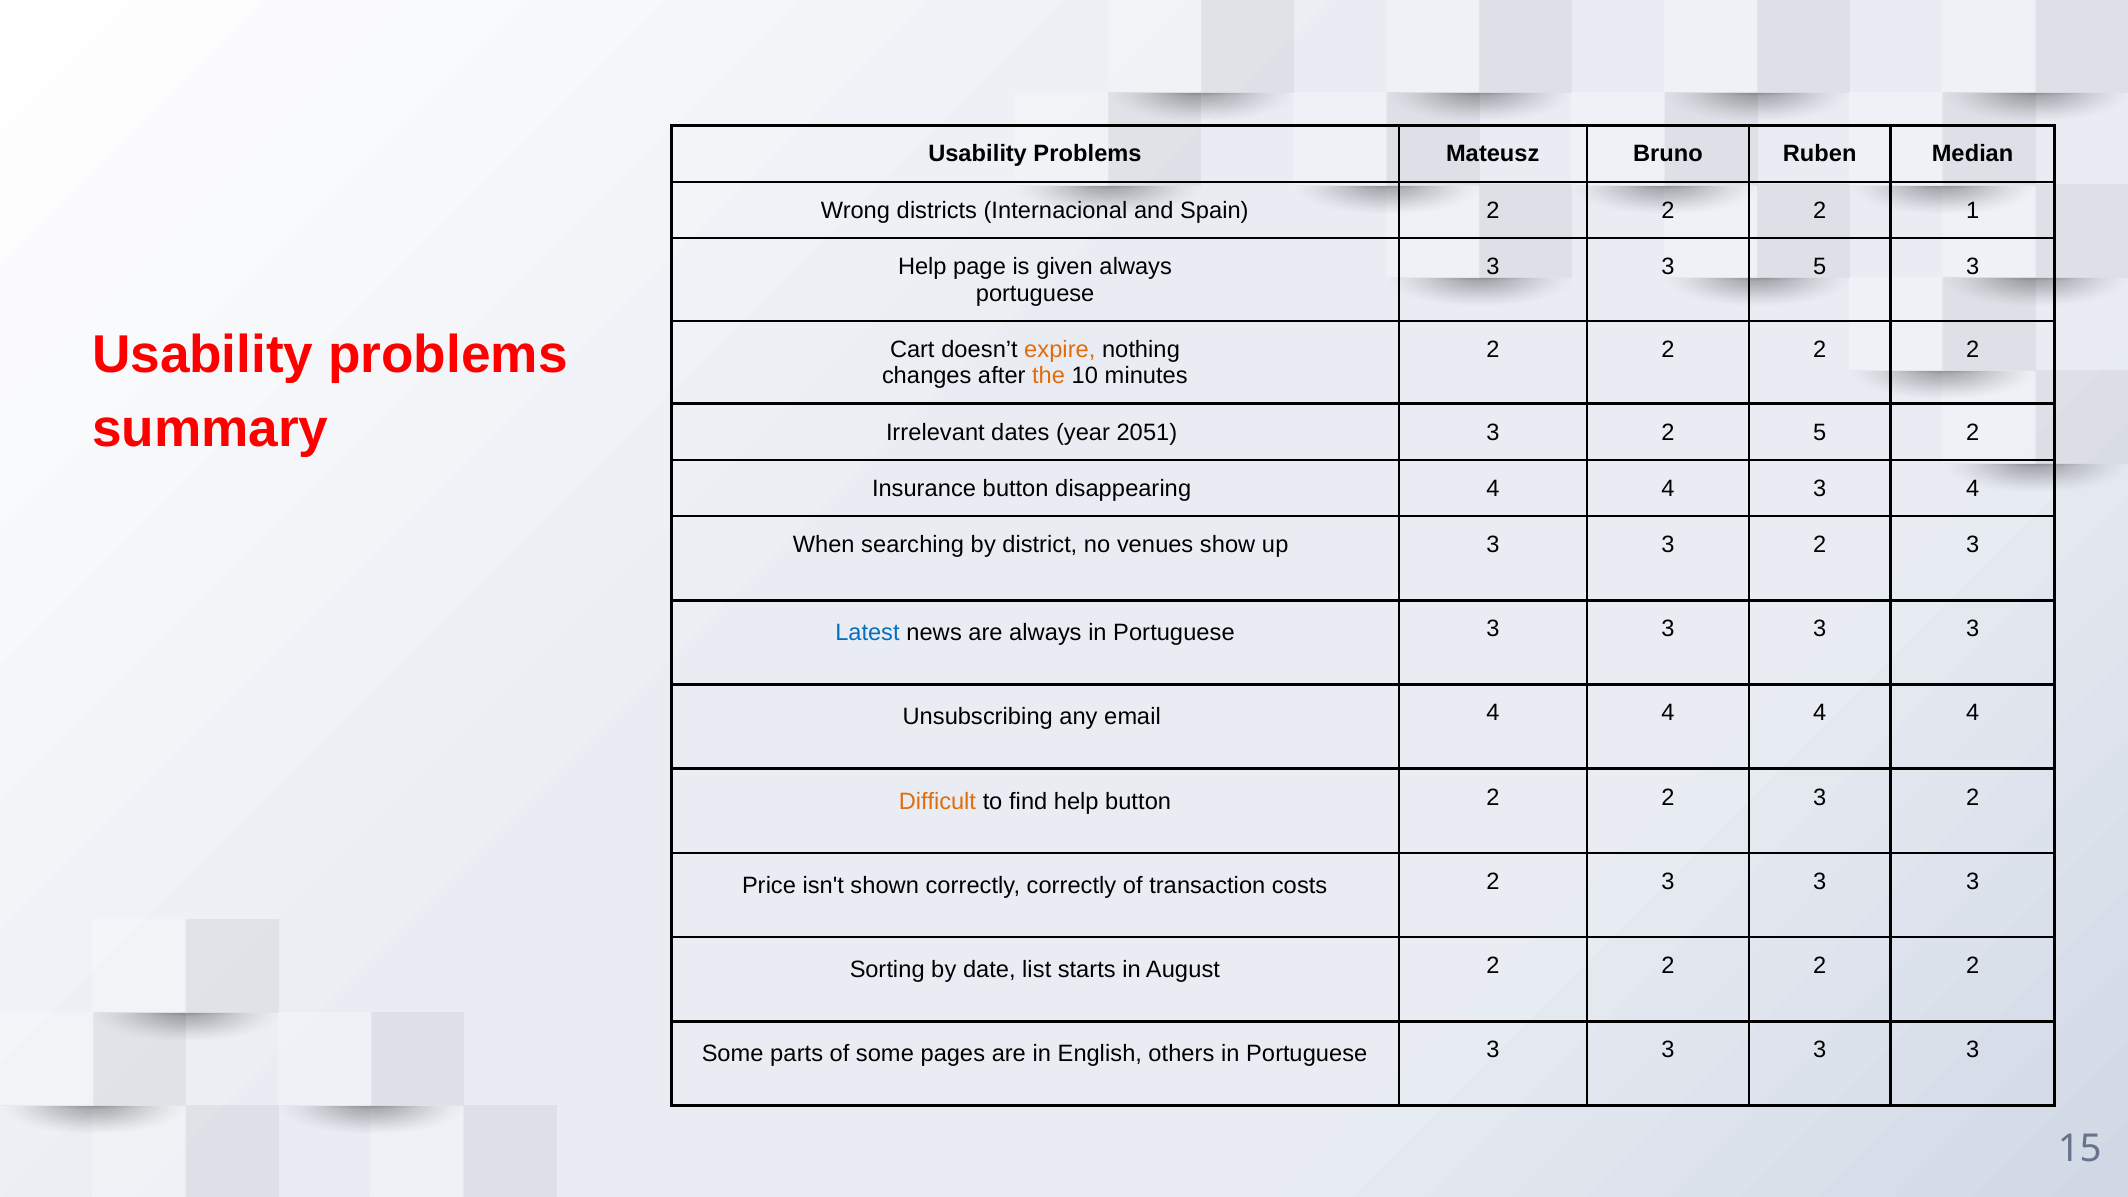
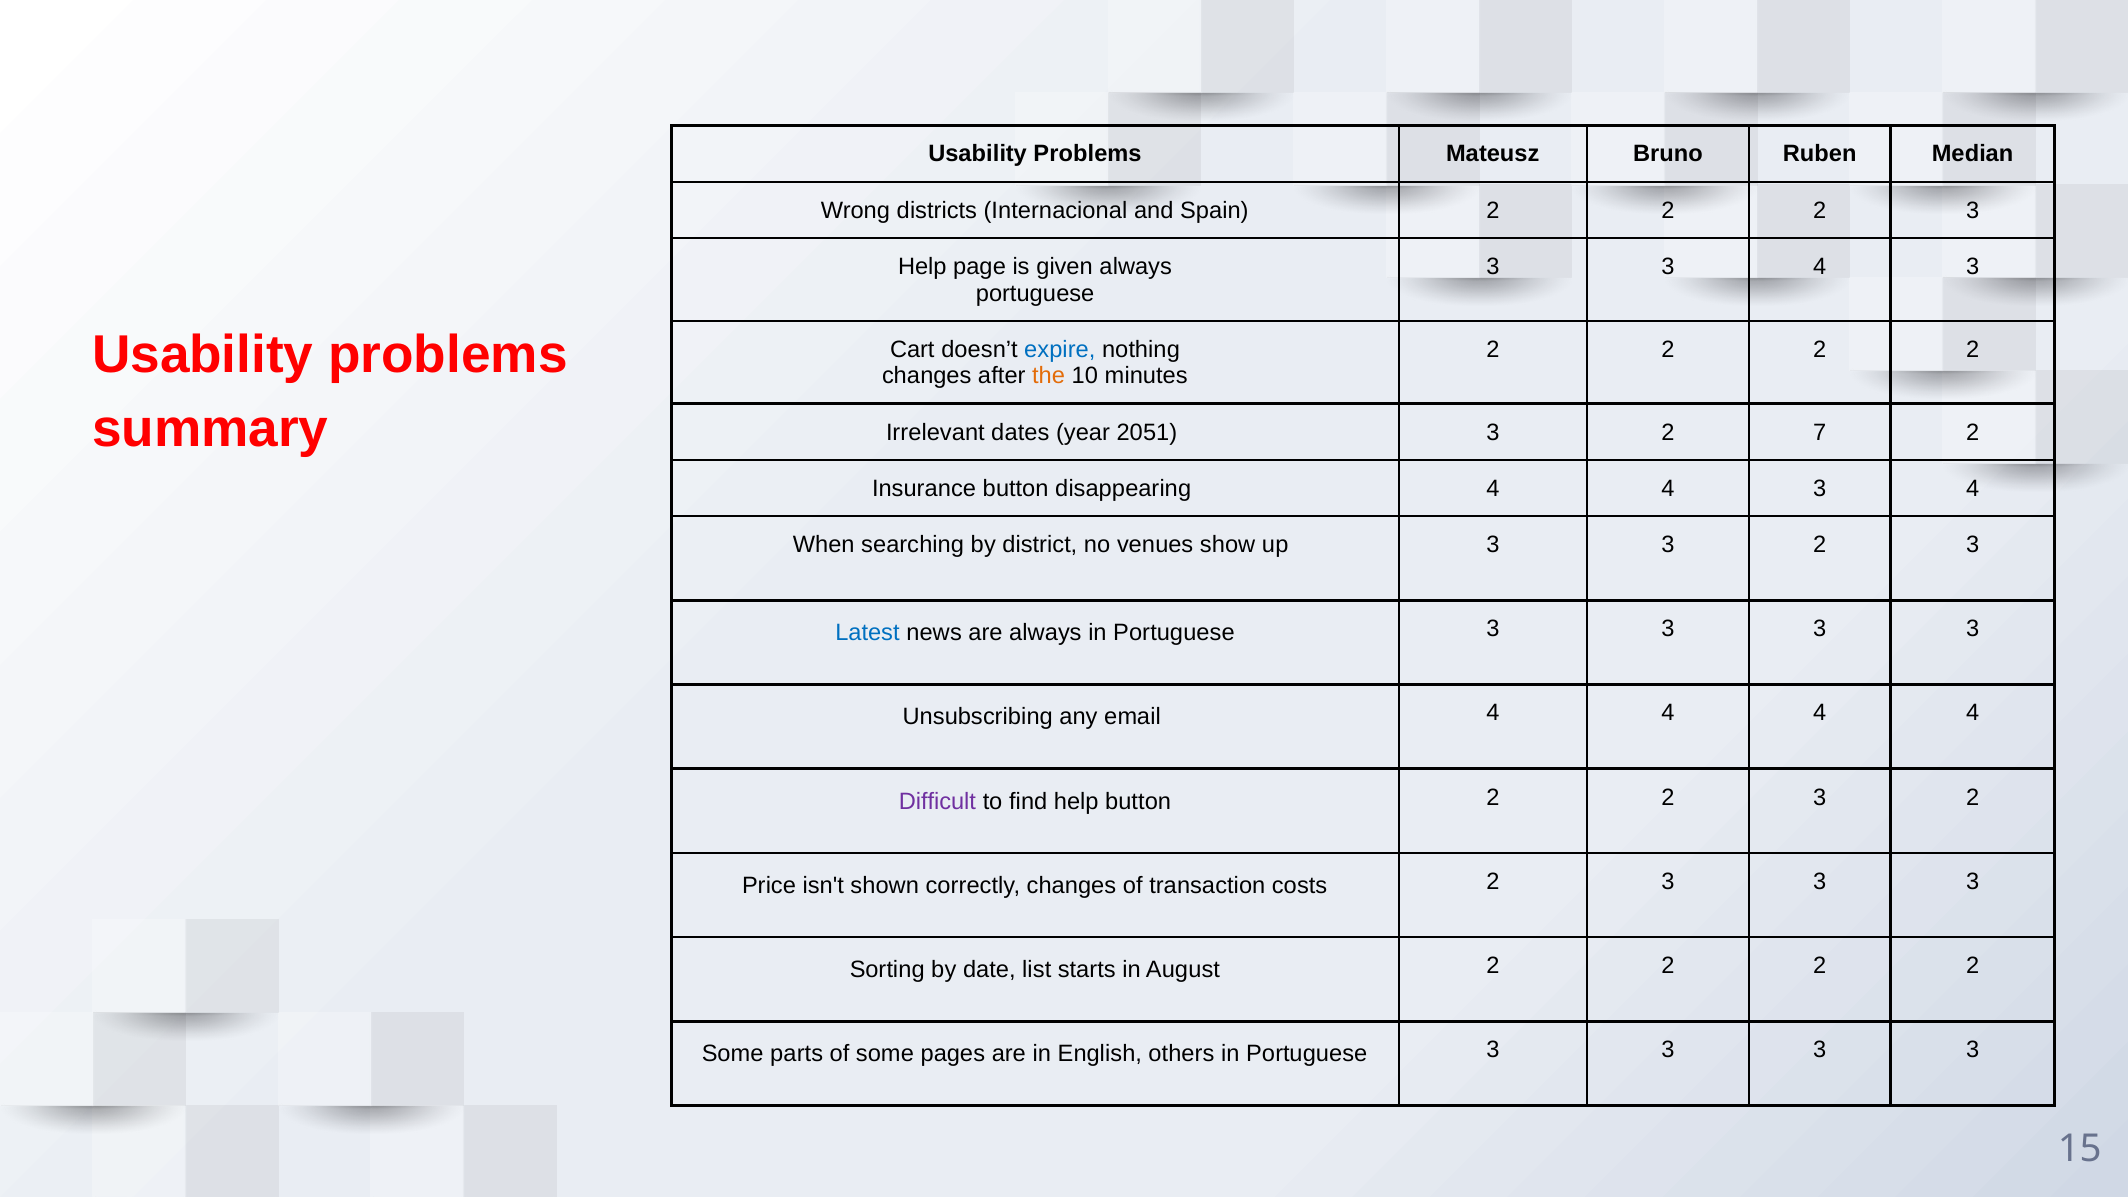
2 2 2 1: 1 -> 3 (1973, 210)
3 3 5: 5 -> 4 (1820, 267)
expire colour: orange -> blue (1060, 349)
2 5: 5 -> 7 (1820, 432)
Difficult colour: orange -> purple (937, 801)
correctly correctly: correctly -> changes (1071, 885)
